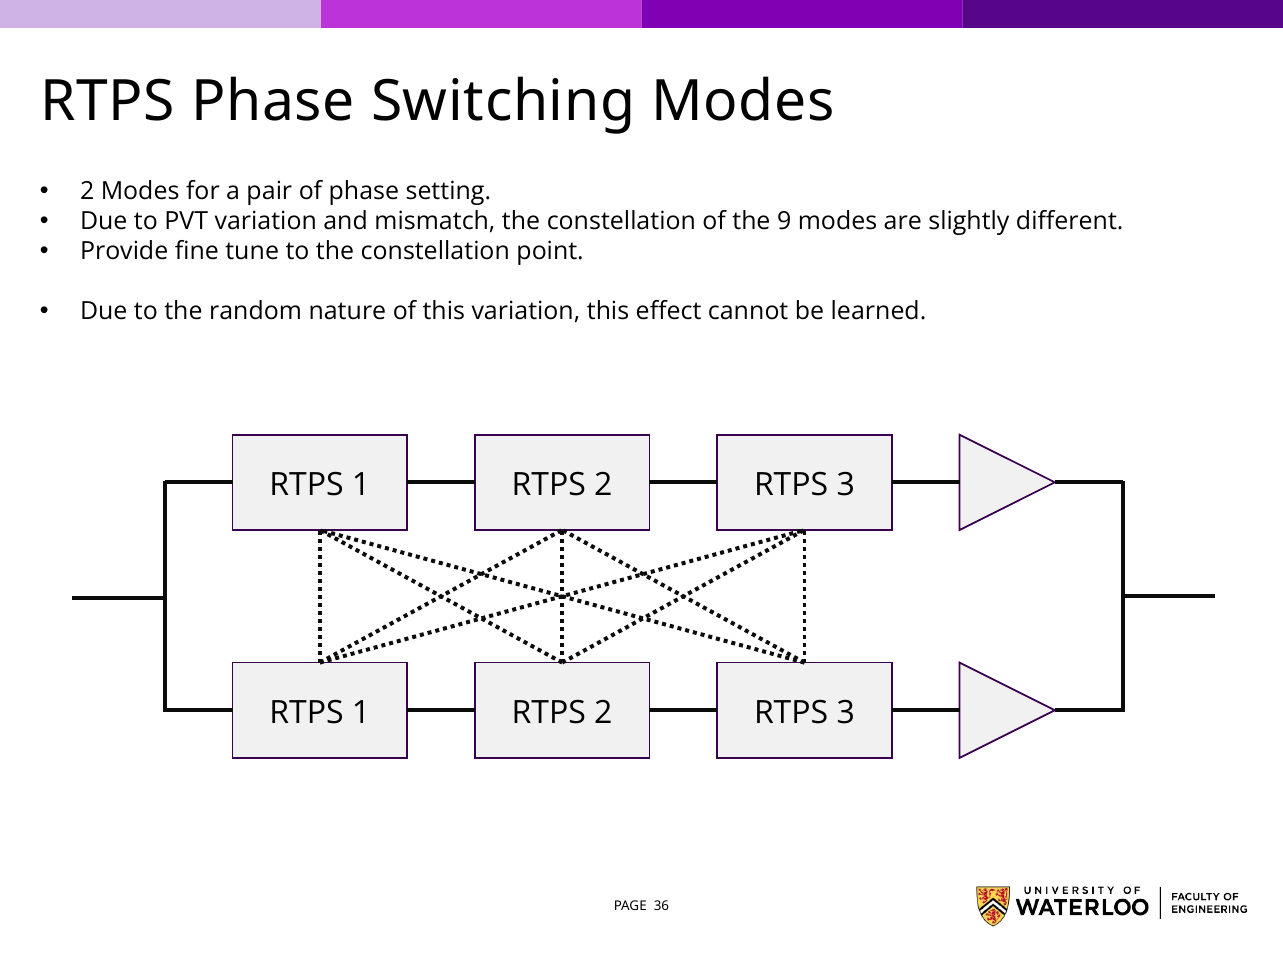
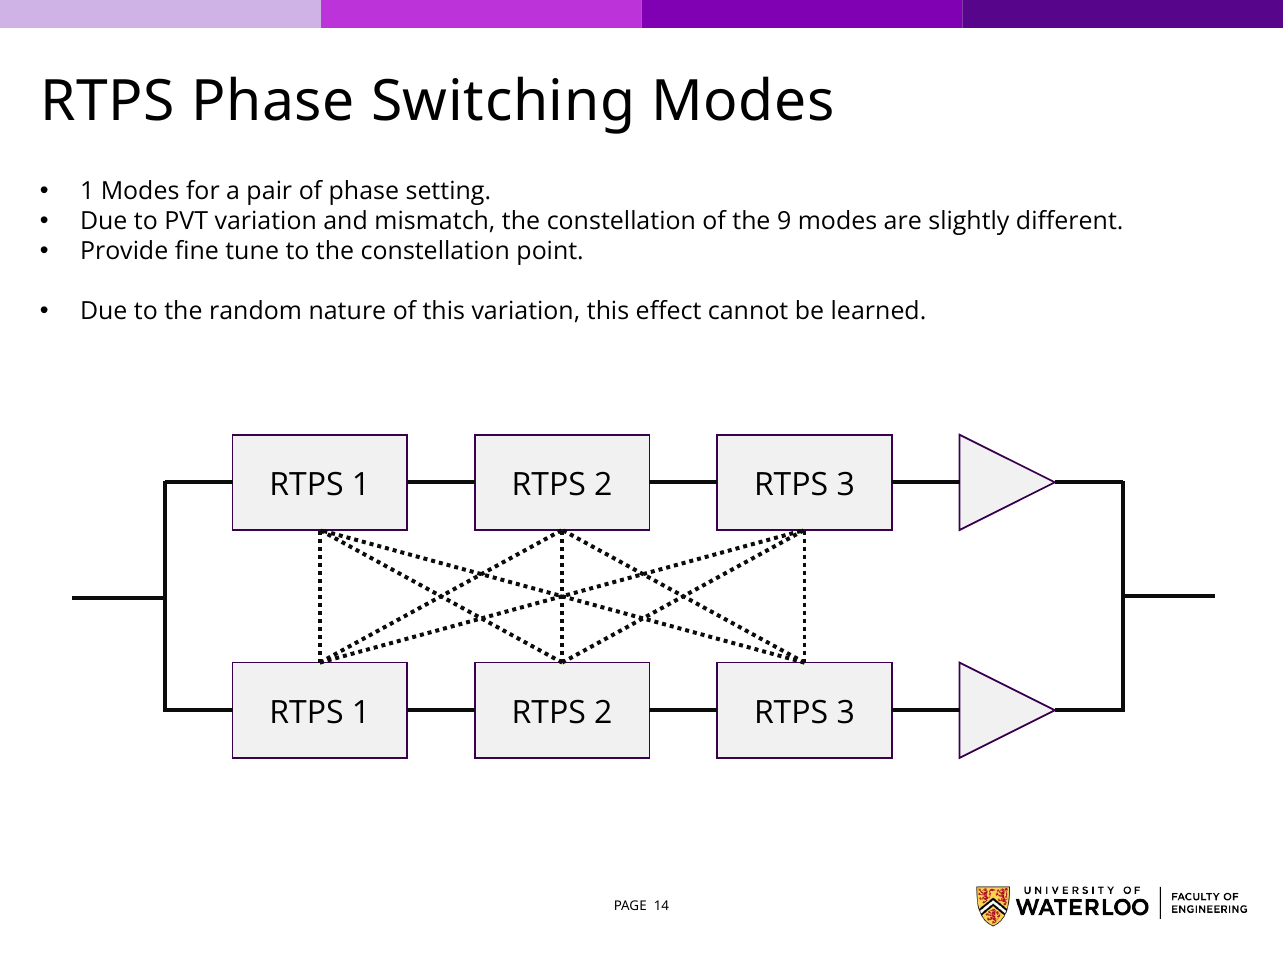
2: 2 -> 1 (87, 192)
36: 36 -> 14 (661, 906)
